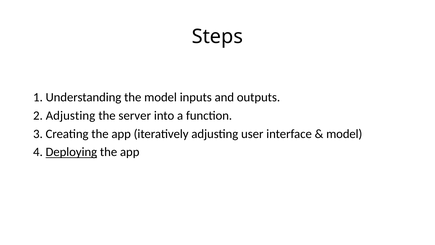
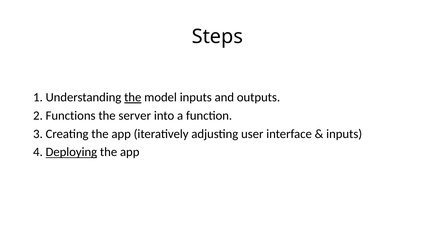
the underline: none -> present (133, 97)
2 Adjusting: Adjusting -> Functions (71, 115)
model: model -> inputs (344, 134)
